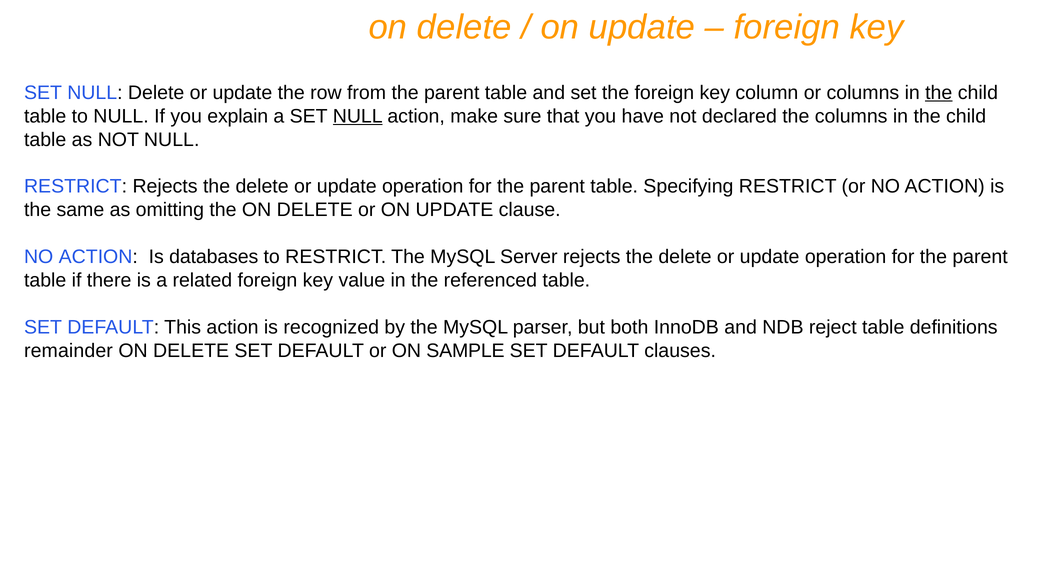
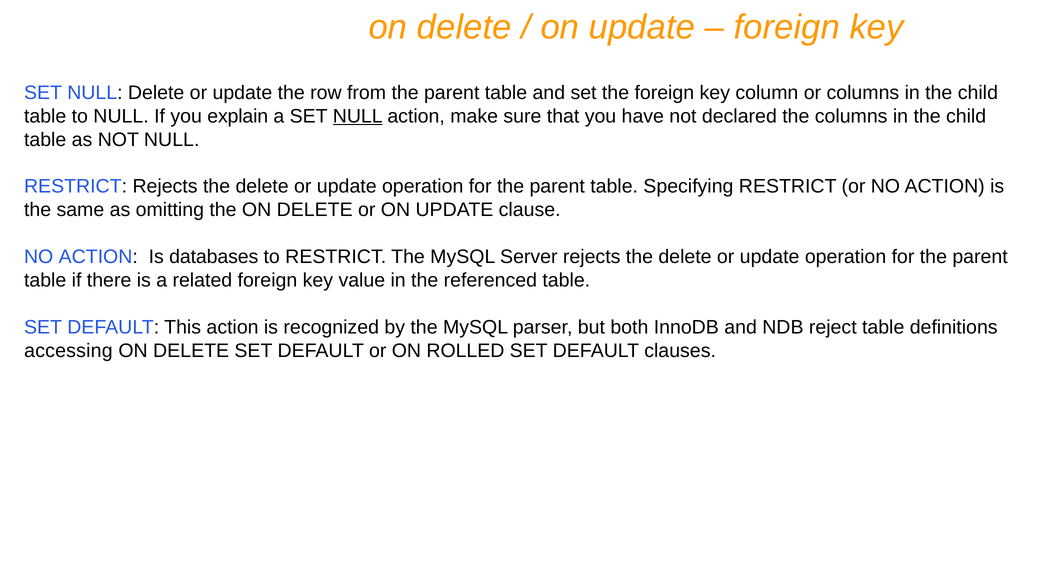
the underline: present -> none (939, 93)
remainder: remainder -> accessing (68, 351)
SAMPLE: SAMPLE -> ROLLED (465, 351)
